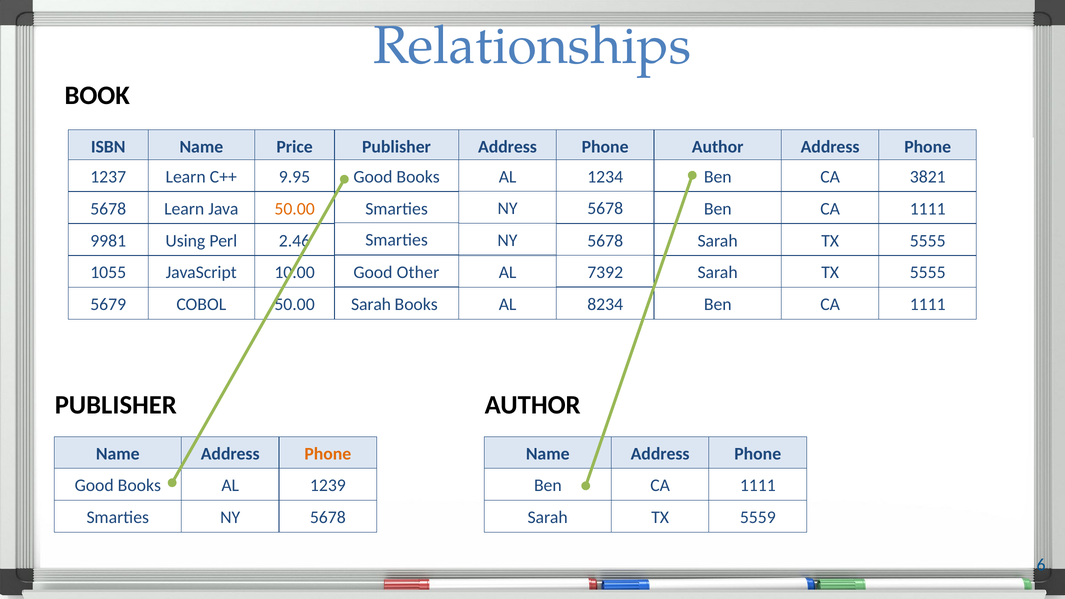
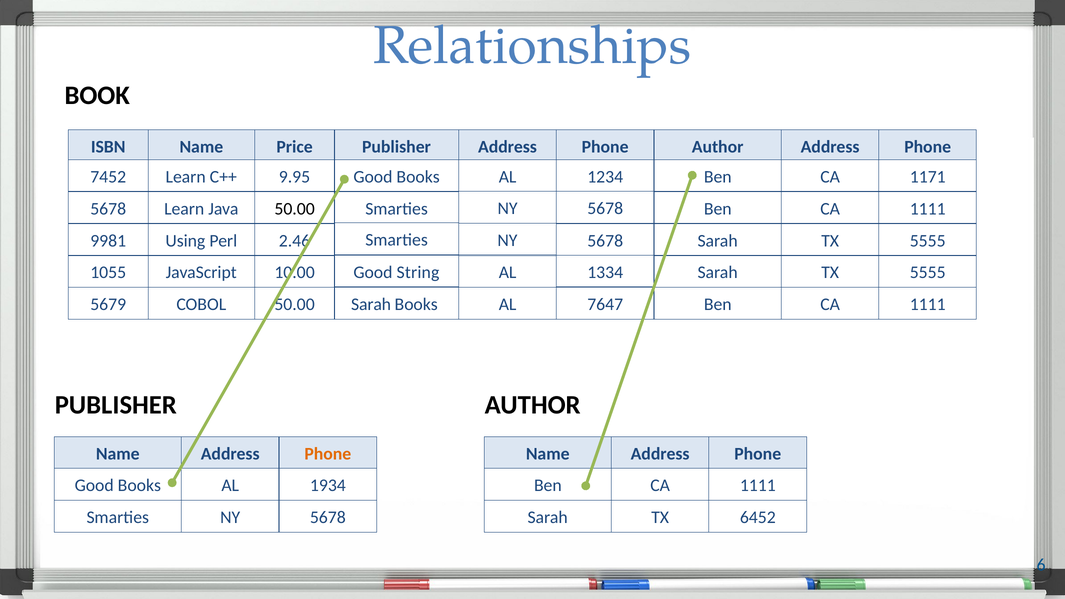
1237: 1237 -> 7452 (108, 177)
3821: 3821 -> 1171 (928, 177)
50.00 colour: orange -> black (295, 209)
Other: Other -> String (418, 272)
7392: 7392 -> 1334 (605, 272)
8234: 8234 -> 7647 (605, 305)
1239: 1239 -> 1934 (328, 486)
5559: 5559 -> 6452 (758, 518)
